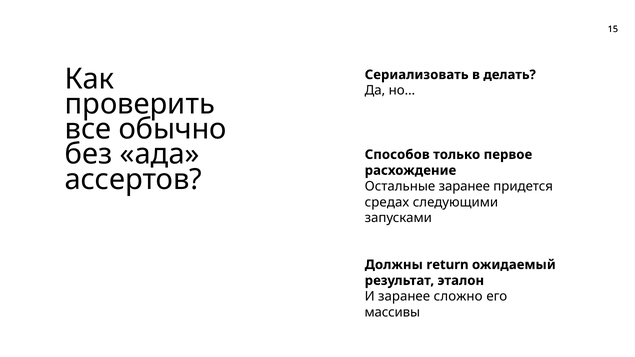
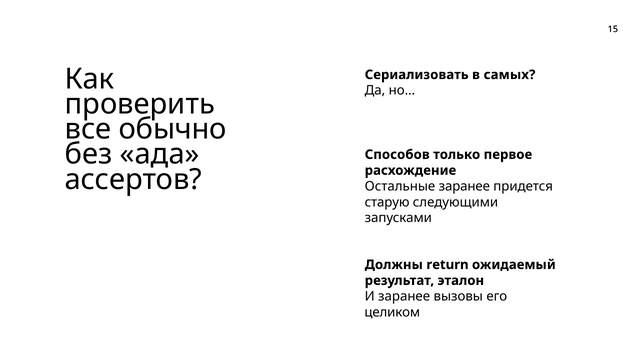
делать: делать -> самых (510, 75)
средах: средах -> старую (387, 202)
сложно: сложно -> вызовы (458, 297)
массивы: массивы -> целиком (392, 312)
